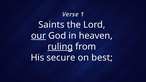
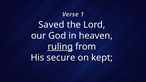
Saints: Saints -> Saved (51, 25)
our underline: present -> none (38, 36)
best: best -> kept (102, 58)
